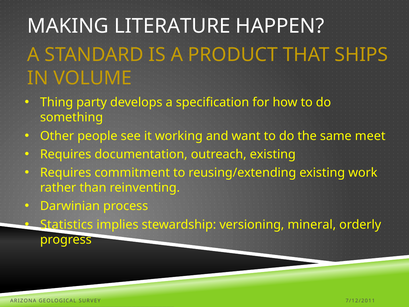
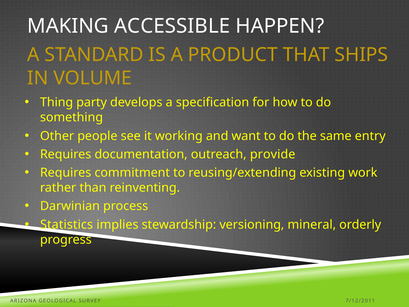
LITERATURE: LITERATURE -> ACCESSIBLE (172, 26)
meet: meet -> entry (370, 136)
outreach existing: existing -> provide (273, 154)
